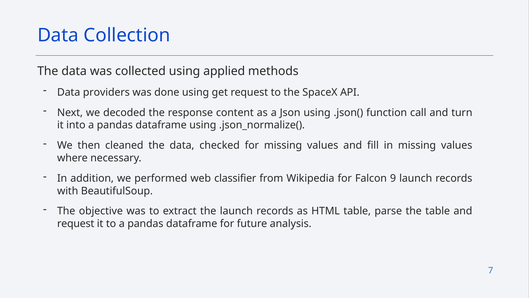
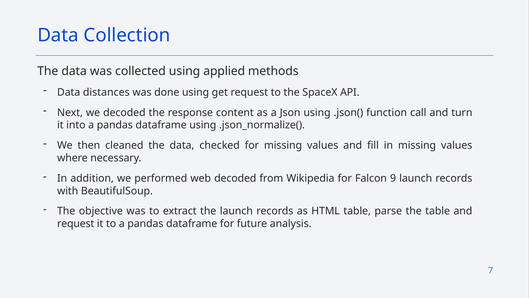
providers: providers -> distances (106, 92)
web classifier: classifier -> decoded (235, 178)
